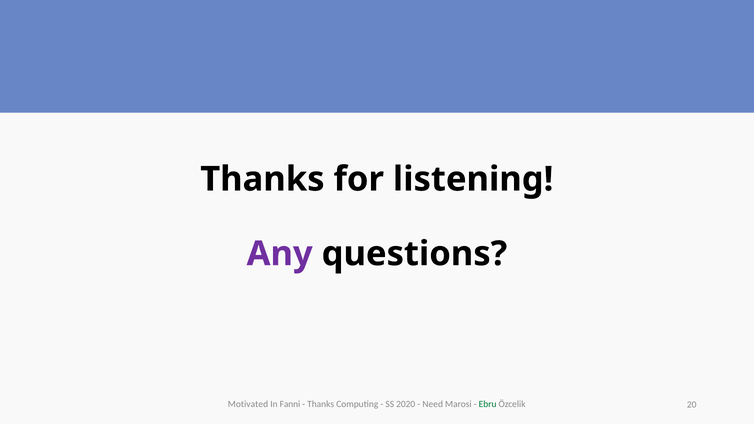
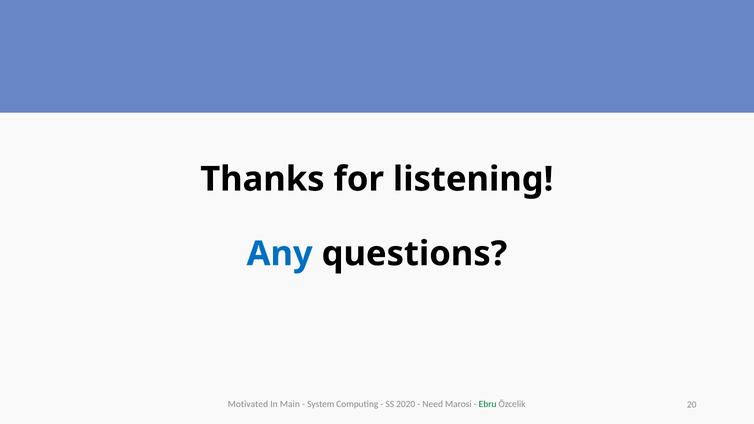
Any colour: purple -> blue (280, 254)
Fanni: Fanni -> Main (290, 404)
Thanks: Thanks -> System (321, 404)
